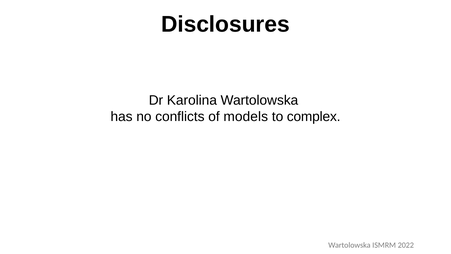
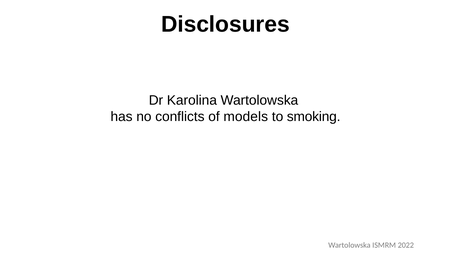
complex: complex -> smoking (314, 117)
